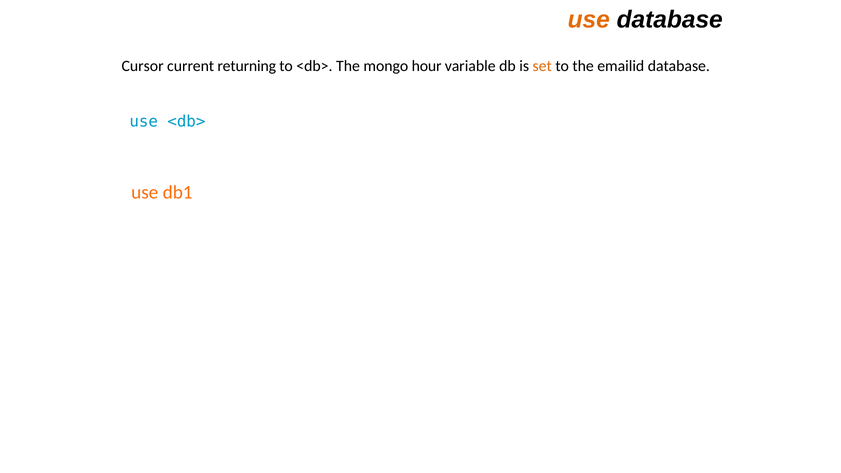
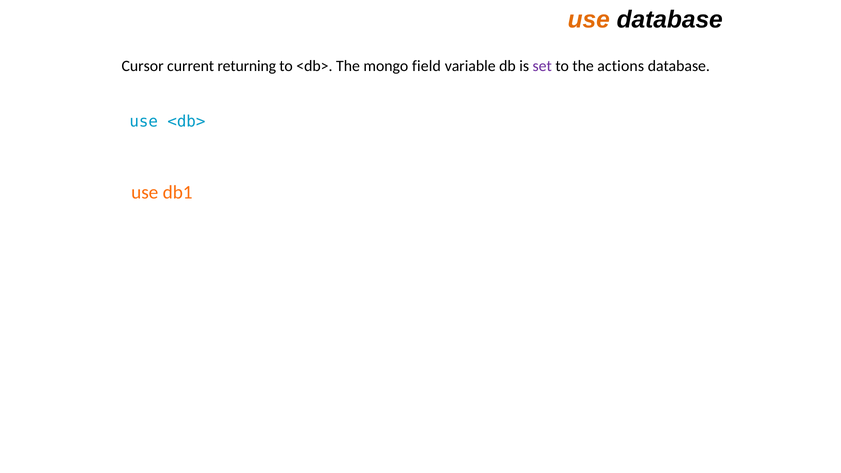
hour: hour -> field (426, 66)
set colour: orange -> purple (542, 66)
emailid: emailid -> actions (621, 66)
